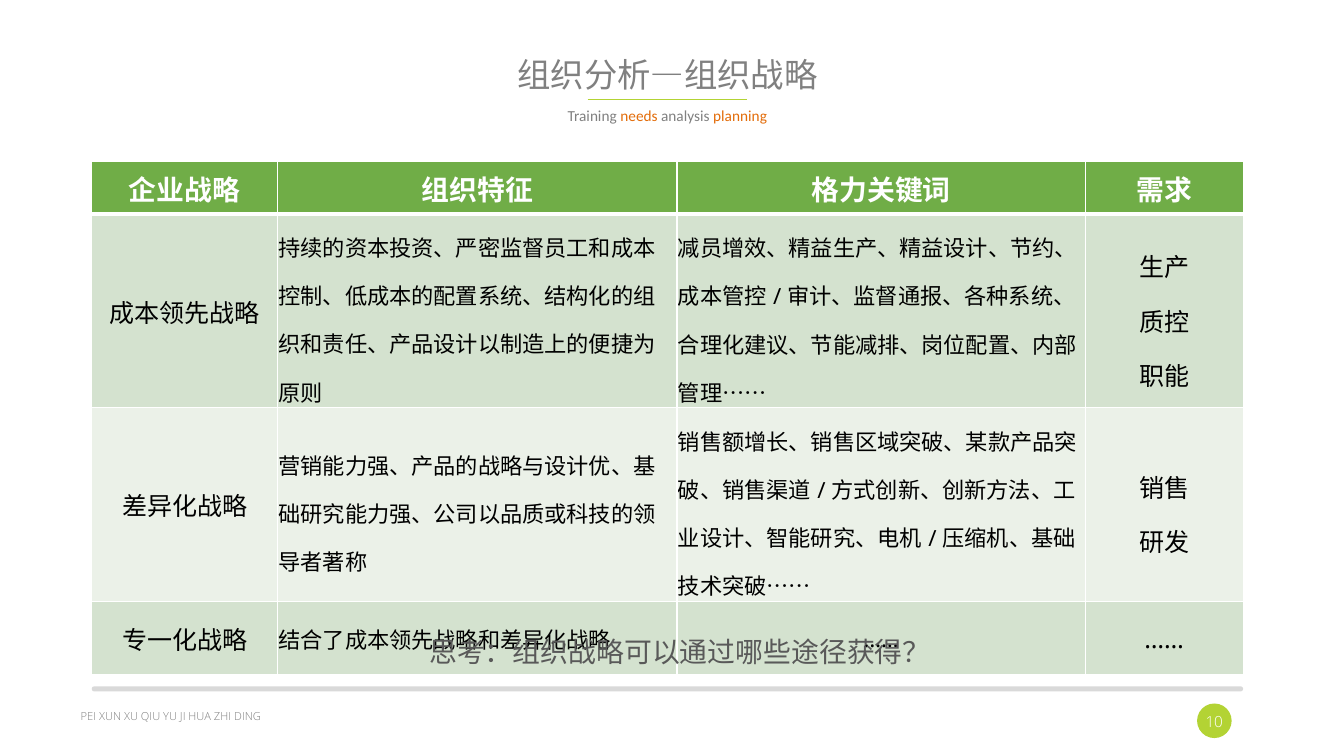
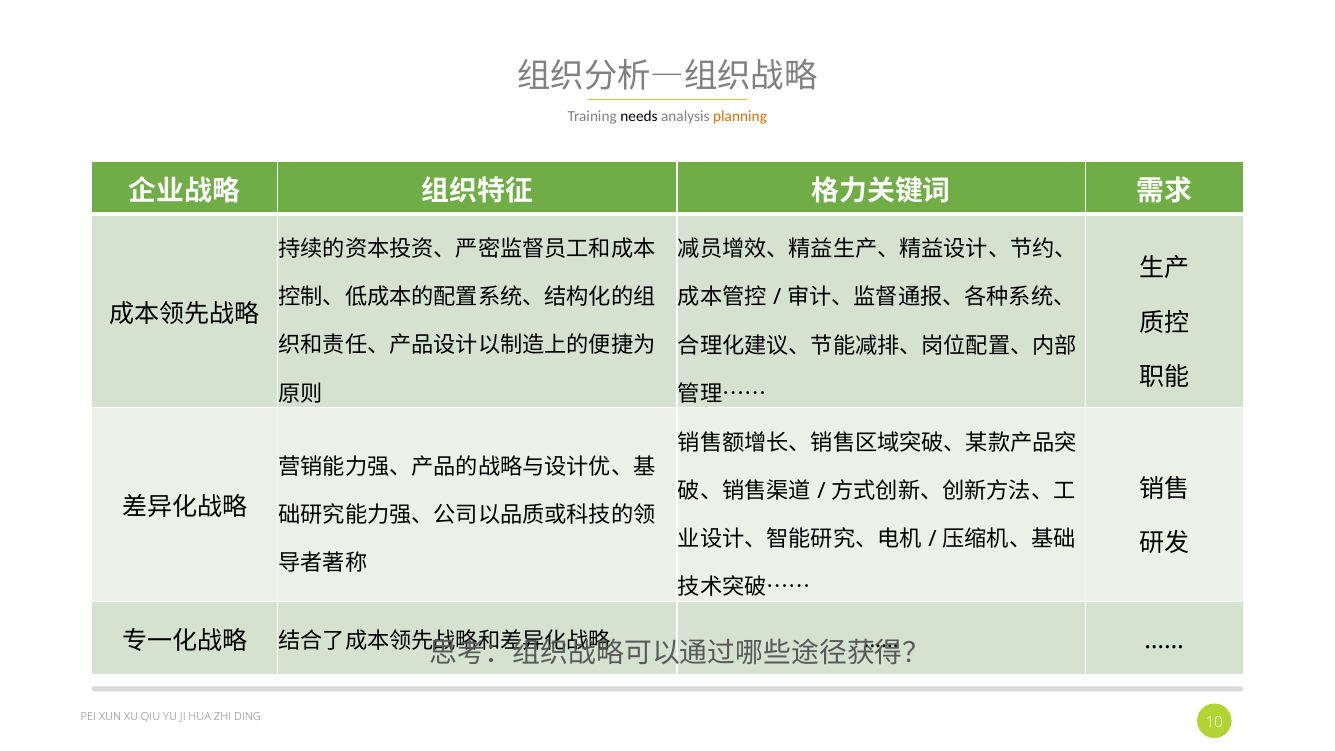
needs colour: orange -> black (639, 116)
